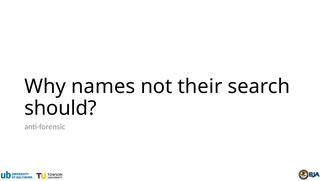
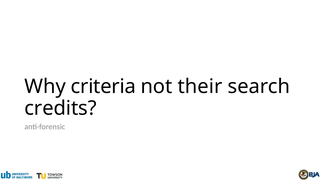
names: names -> criteria (103, 87)
should: should -> credits (60, 108)
